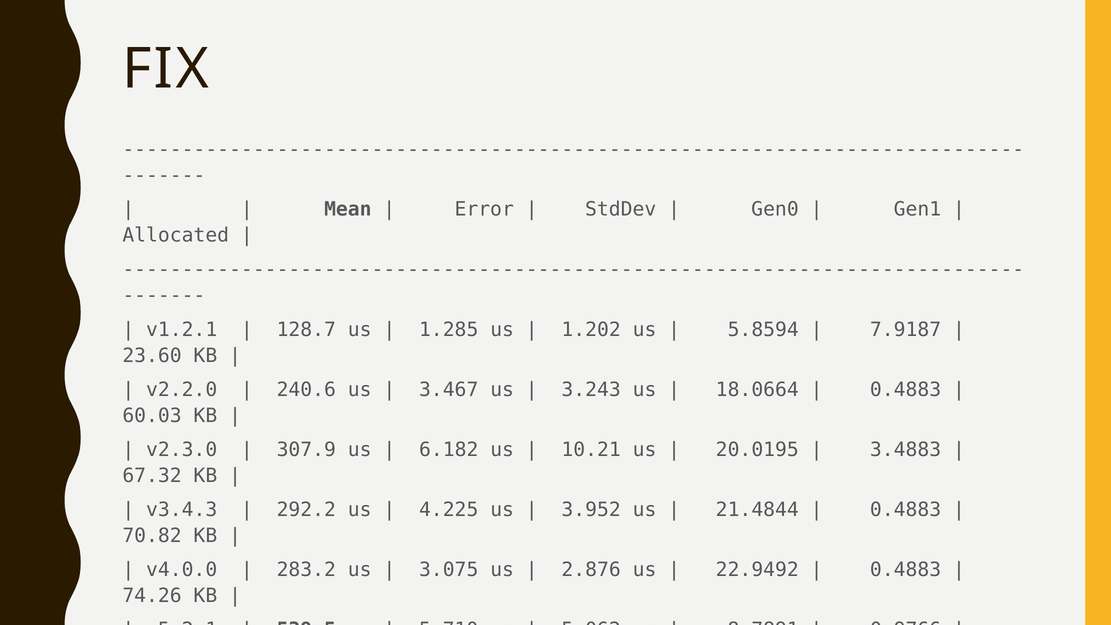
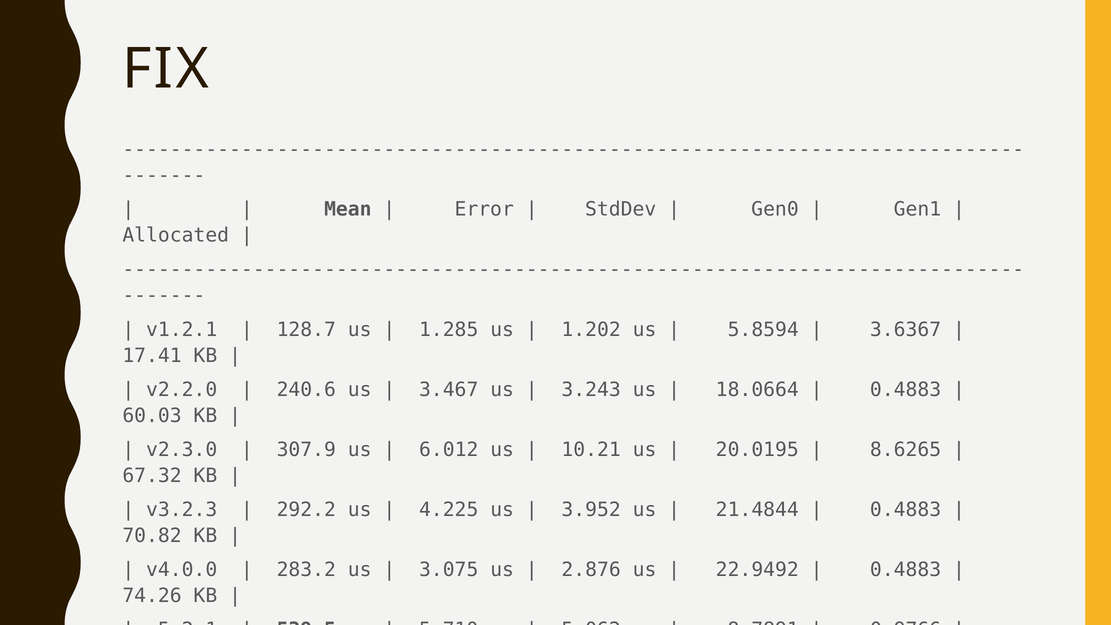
7.9187: 7.9187 -> 3.6367 (906, 329)
23.60: 23.60 -> 17.41 (152, 355)
6.182: 6.182 -> 6.012 (449, 450)
3.4883: 3.4883 -> 8.6265 (906, 450)
v3.4.3: v3.4.3 -> v3.2.3 (182, 510)
